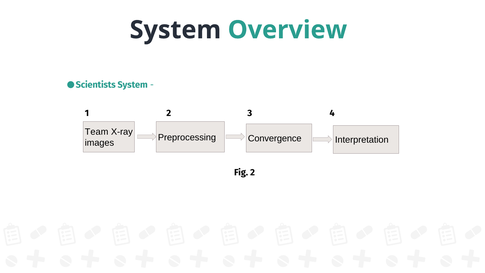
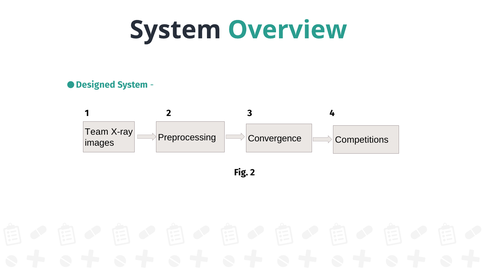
Scientists: Scientists -> Designed (96, 85)
Interpretation: Interpretation -> Competitions (362, 140)
